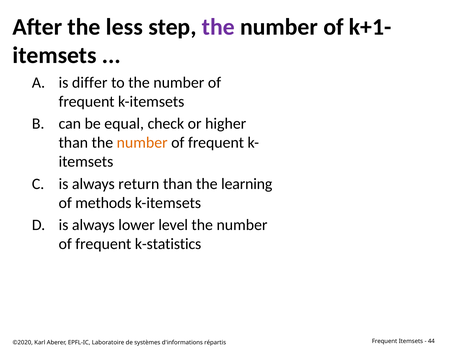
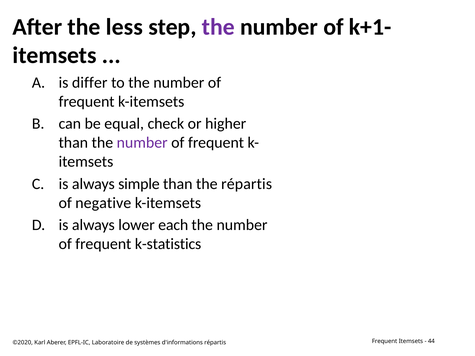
number colour: orange -> purple (142, 143)
return: return -> simple (139, 184)
the learning: learning -> répartis (247, 184)
methods: methods -> negative (103, 203)
level: level -> each (173, 225)
